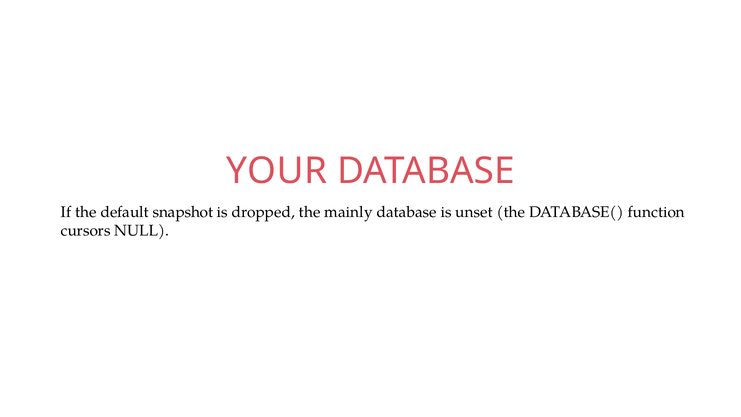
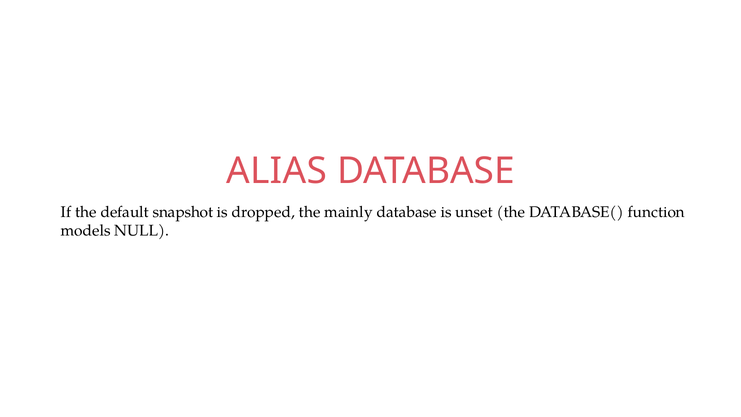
YOUR: YOUR -> ALIAS (277, 171)
cursors: cursors -> models (86, 231)
